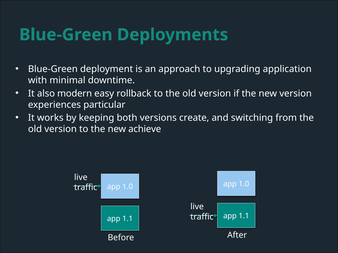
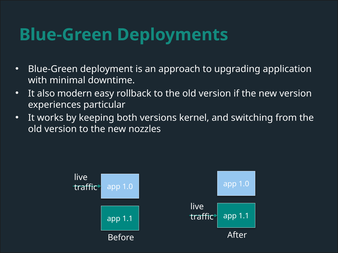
create: create -> kernel (194, 118)
achieve: achieve -> nozzles (145, 129)
